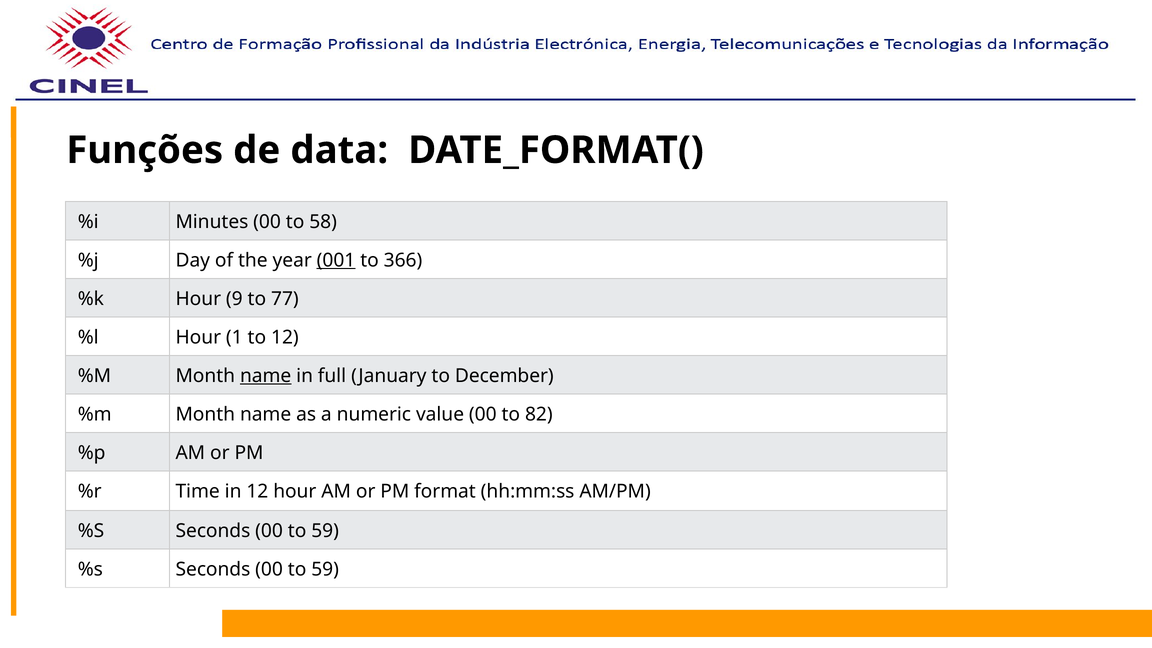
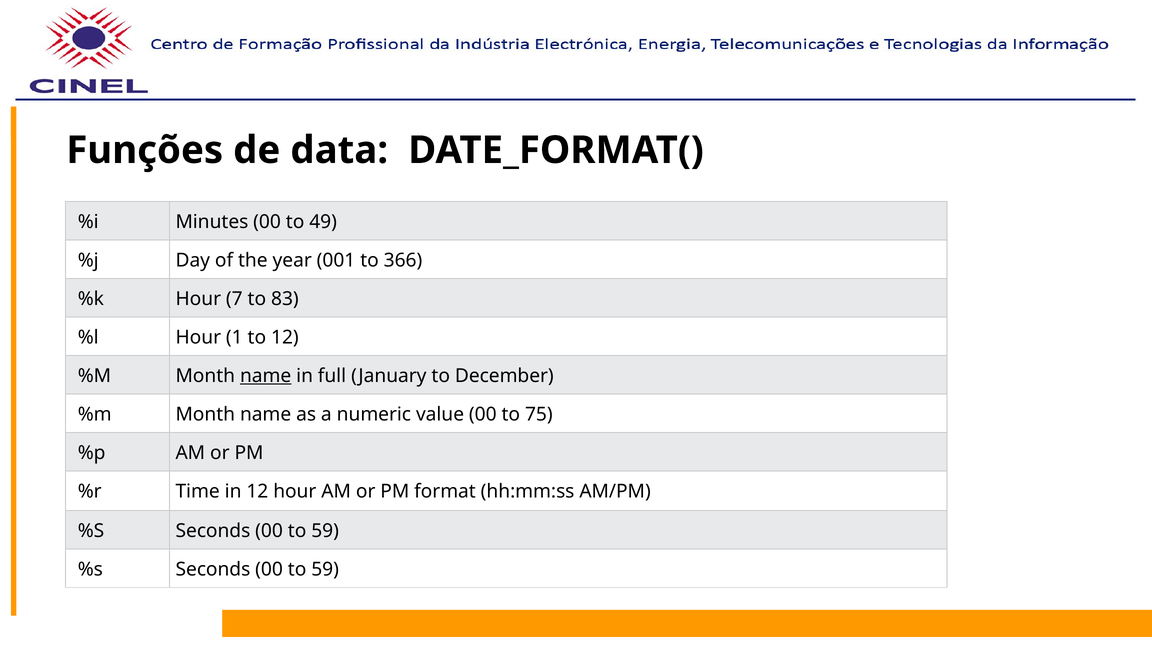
58: 58 -> 49 (323, 222)
001 underline: present -> none (336, 260)
9: 9 -> 7 (234, 299)
77: 77 -> 83 (285, 299)
82: 82 -> 75 (539, 414)
